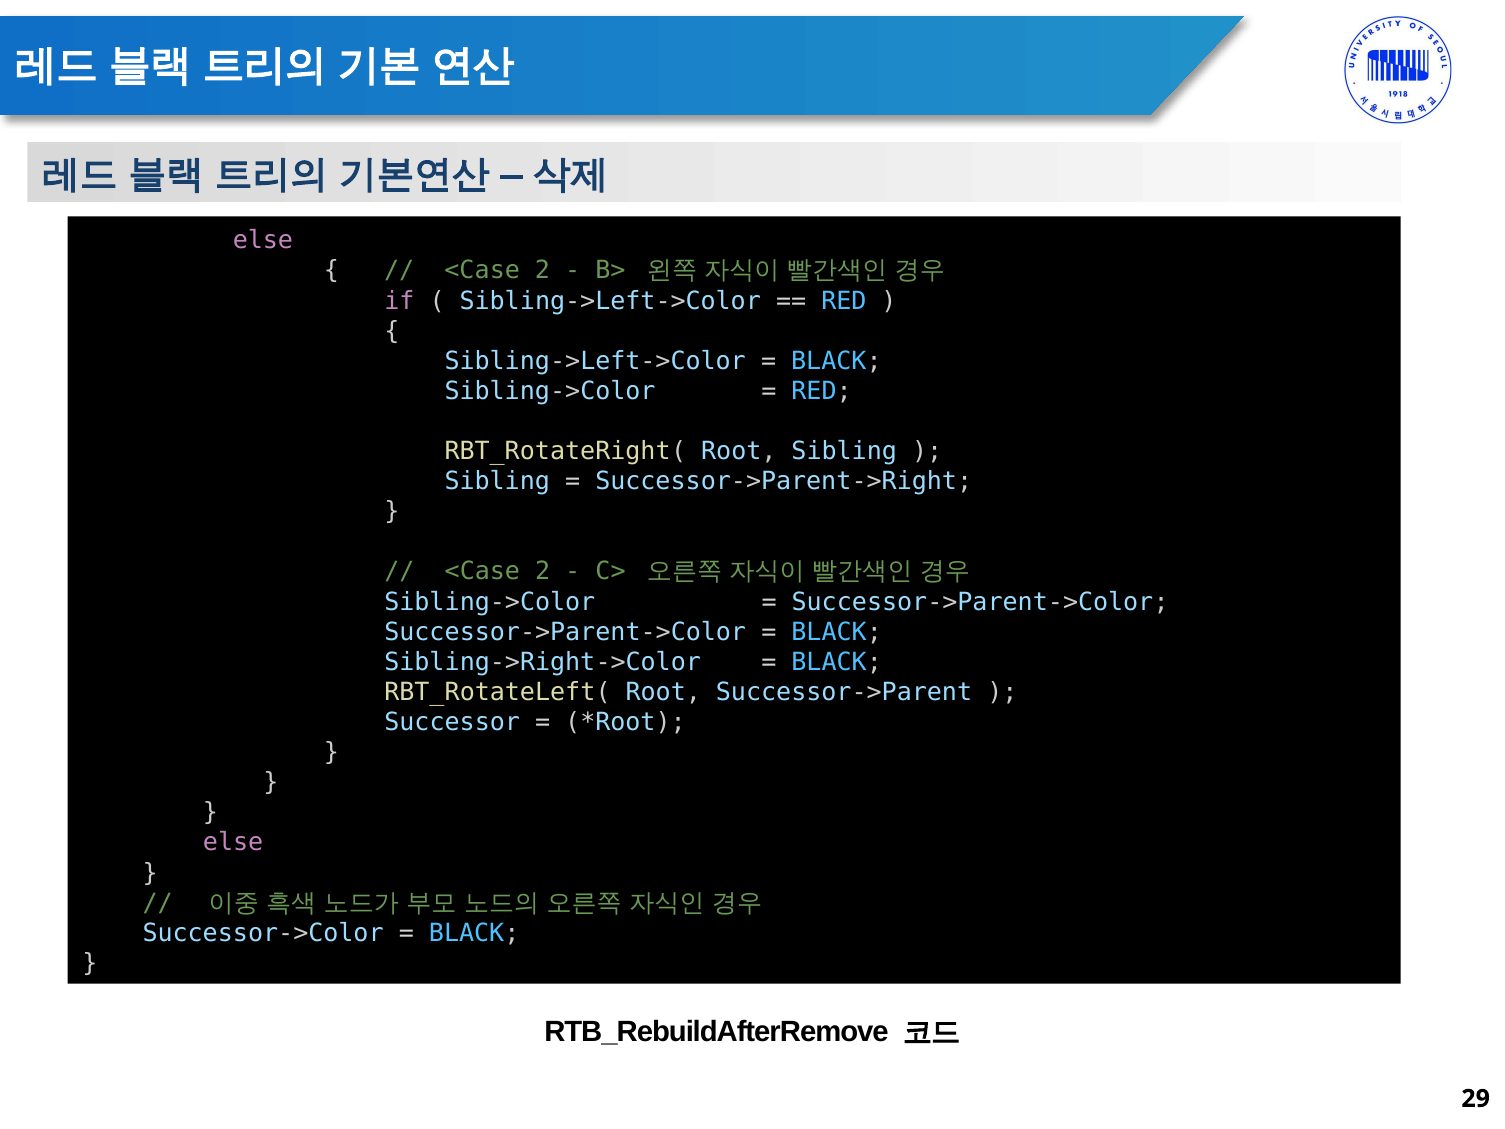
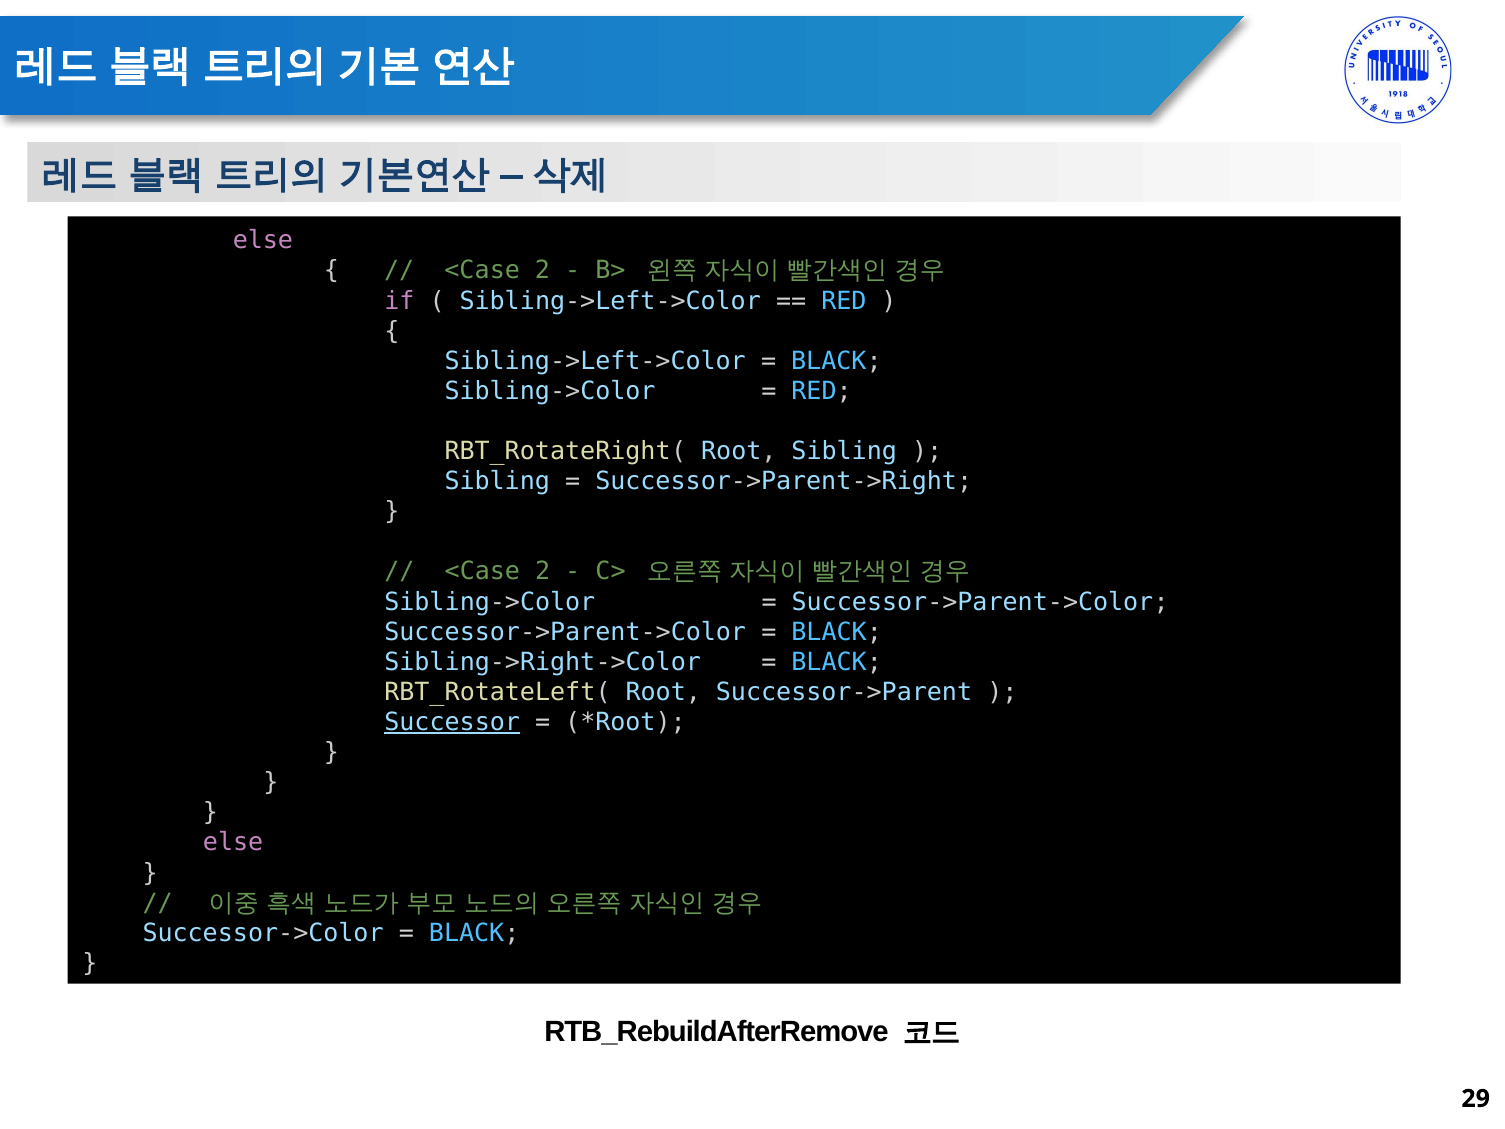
Successor underline: none -> present (452, 722)
